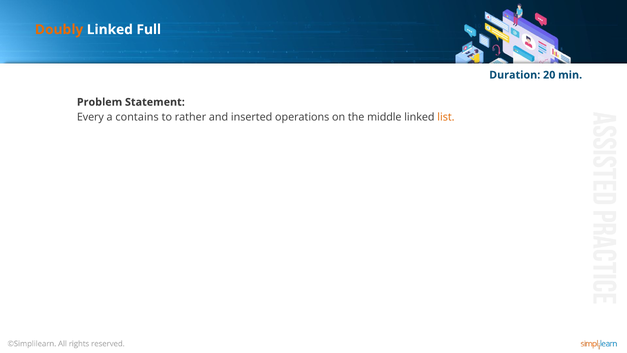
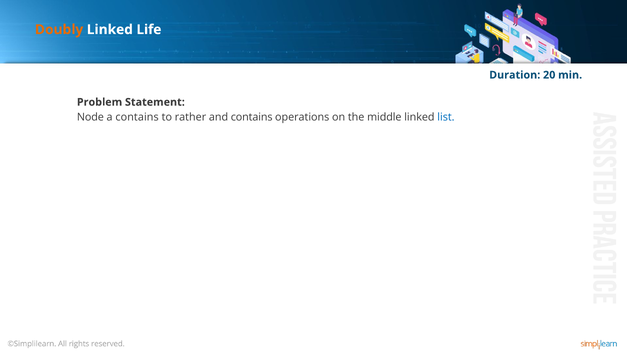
Full: Full -> Life (149, 30)
Every: Every -> Node (90, 117)
and inserted: inserted -> contains (252, 117)
list colour: orange -> blue (446, 117)
